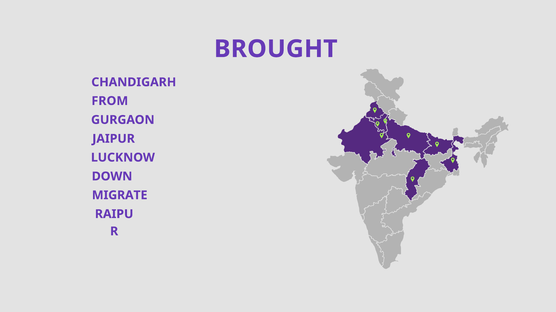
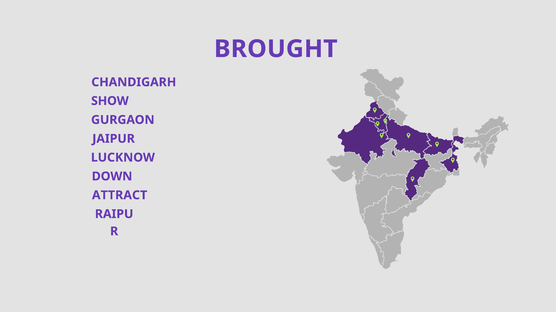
FROM: FROM -> SHOW (110, 101)
MIGRATE: MIGRATE -> ATTRACT (120, 196)
